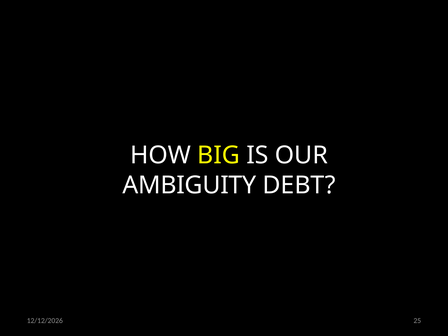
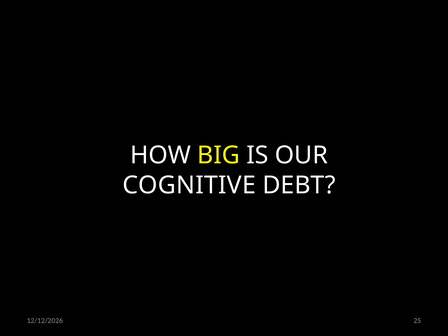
AMBIGUITY: AMBIGUITY -> COGNITIVE (189, 185)
